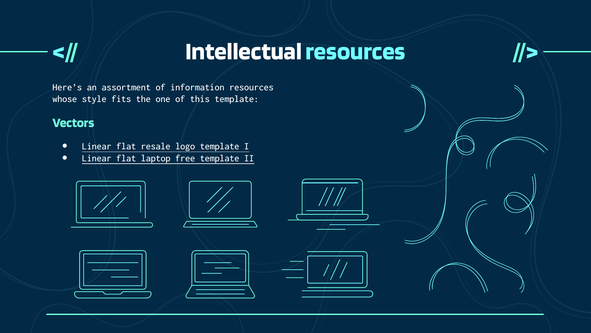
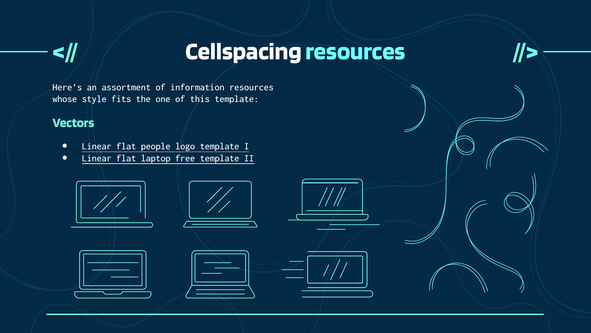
Intellectual: Intellectual -> Cellspacing (244, 51)
resale: resale -> people (156, 146)
